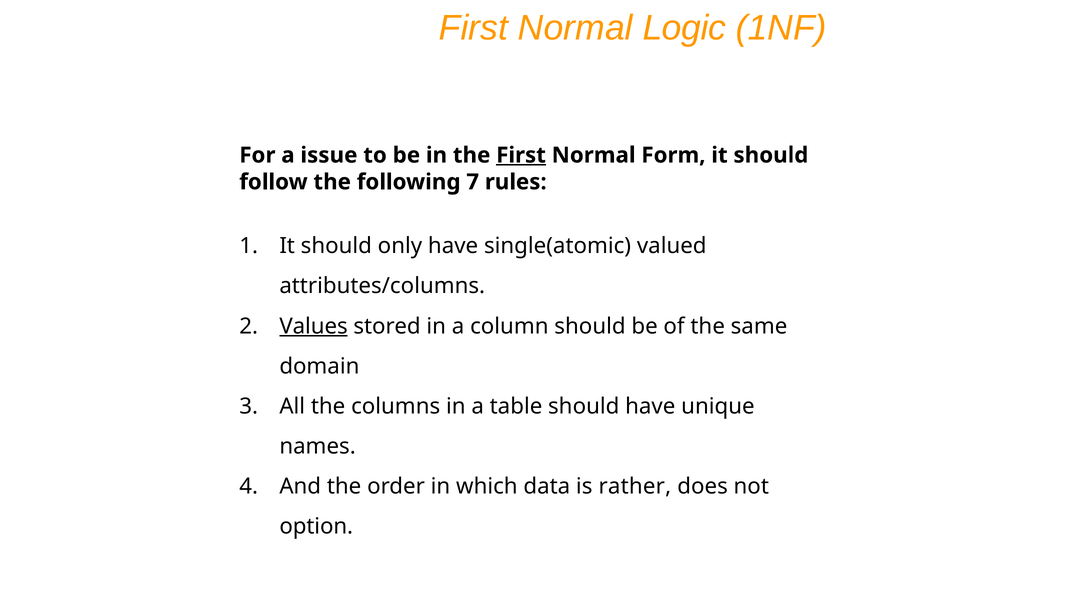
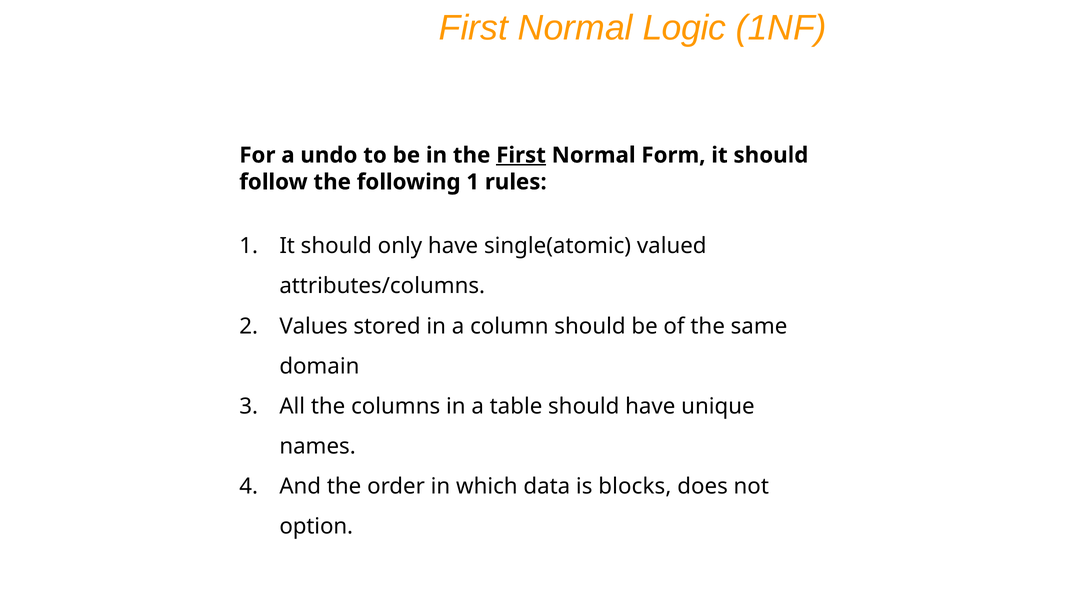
issue: issue -> undo (329, 155)
following 7: 7 -> 1 (473, 182)
Values underline: present -> none (314, 326)
rather: rather -> blocks (635, 487)
